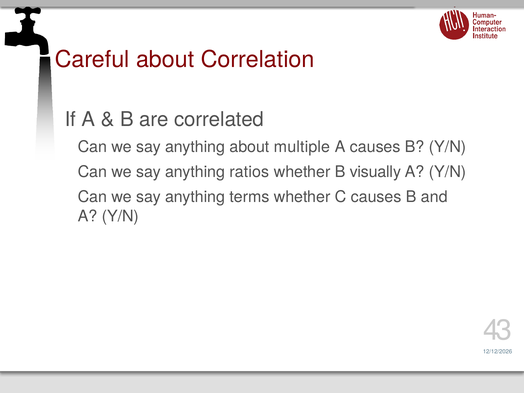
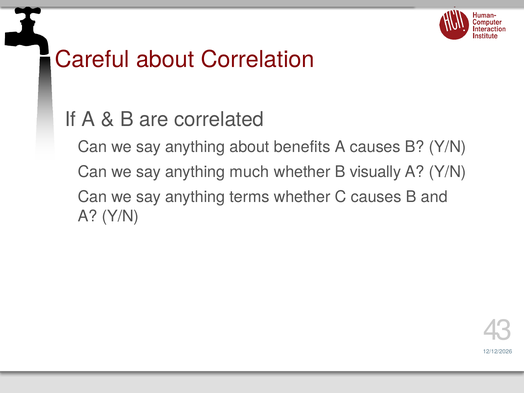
multiple: multiple -> benefits (302, 147)
ratios: ratios -> much (249, 172)
